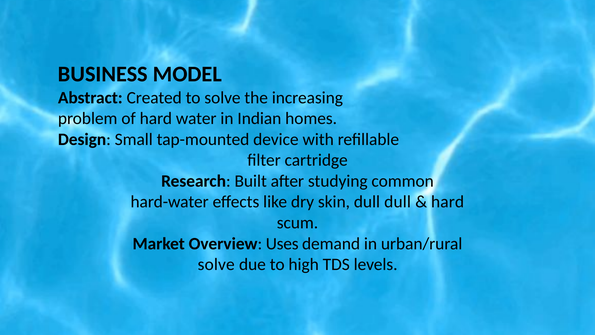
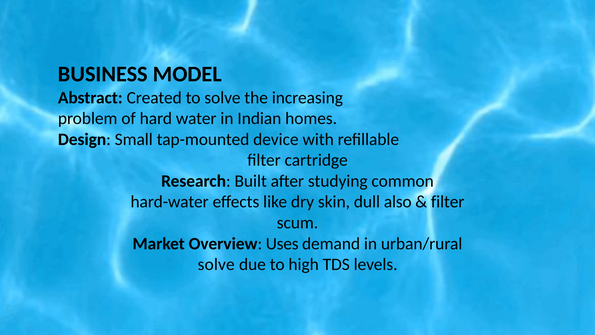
dull dull: dull -> also (398, 202)
hard: hard -> filter (448, 202)
